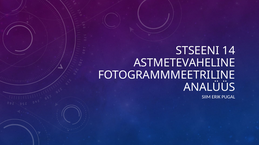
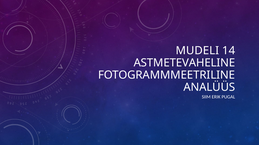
STSEENI: STSEENI -> MUDELI (197, 51)
